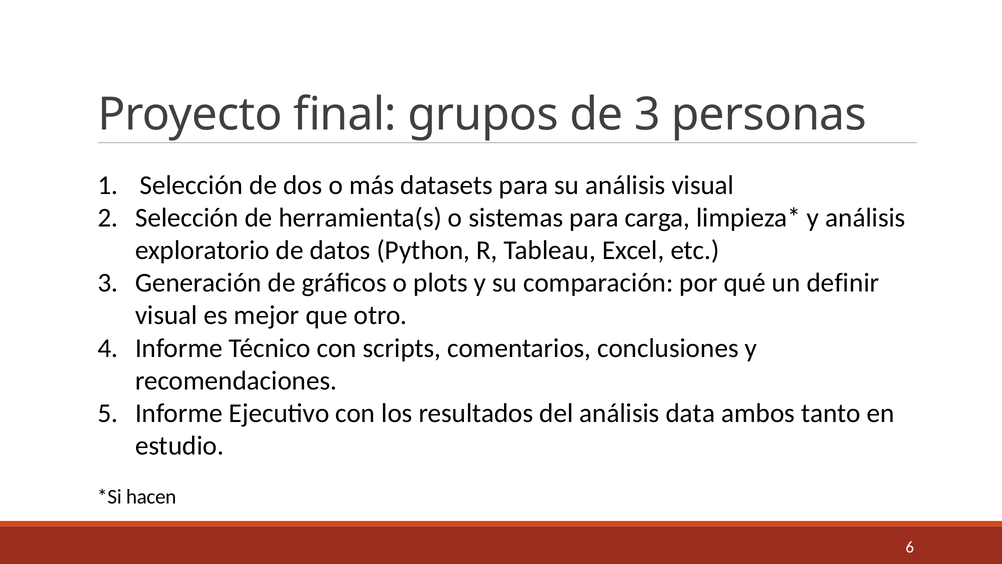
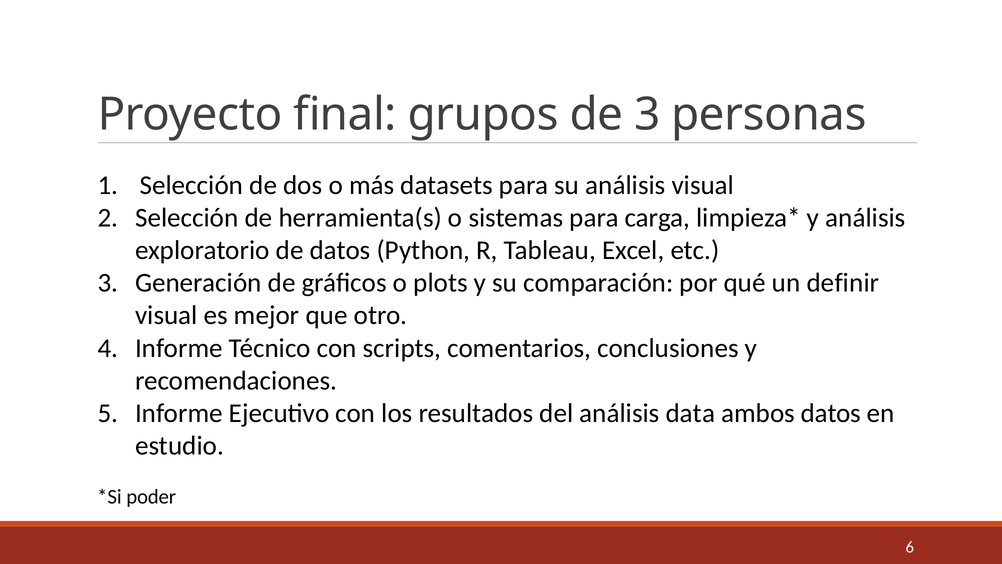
ambos tanto: tanto -> datos (831, 413)
hacen: hacen -> poder (151, 496)
